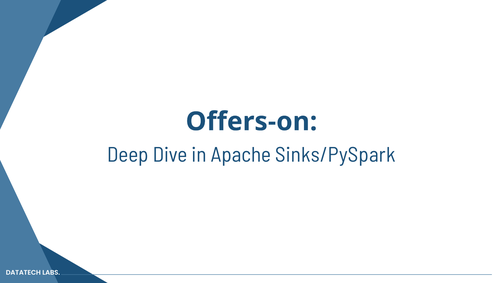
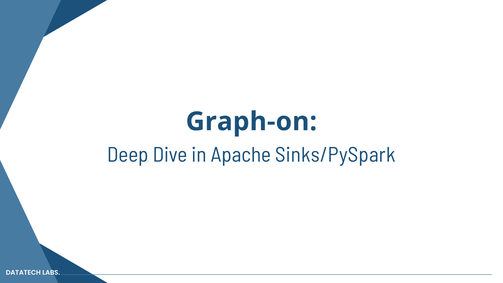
Offers-on: Offers-on -> Graph-on (251, 122)
